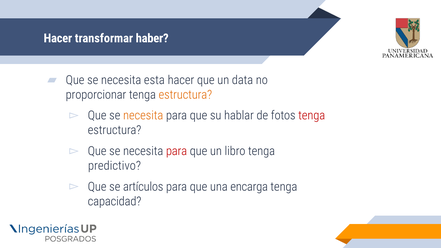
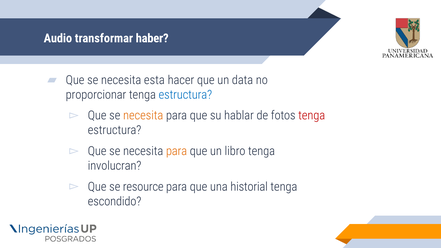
Hacer: Hacer -> Audio (58, 38)
estructura colour: orange -> blue (185, 95)
para colour: red -> orange (177, 151)
predictivo: predictivo -> involucran (115, 166)
artículos: artículos -> resource (143, 187)
encarga: encarga -> historial (249, 187)
capacidad: capacidad -> escondido (115, 201)
